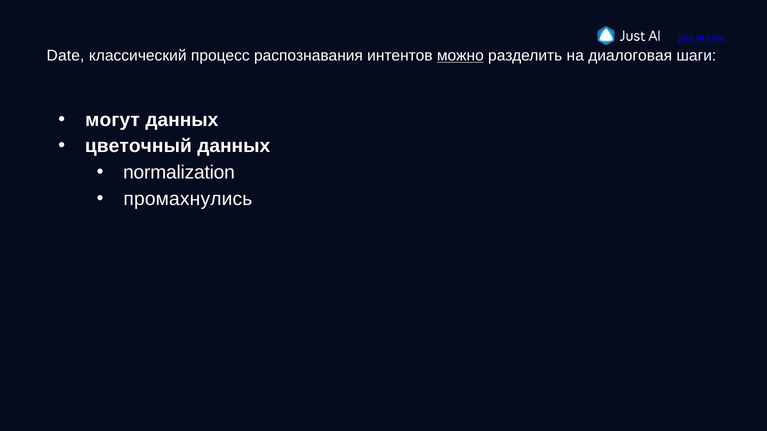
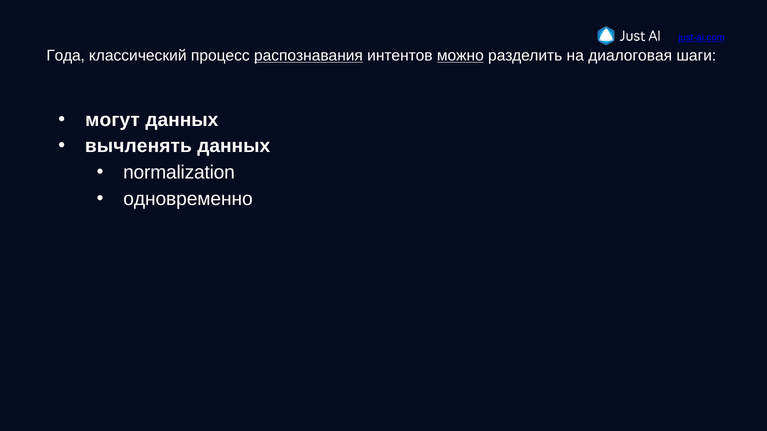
Date: Date -> Года (66, 56)
распознавания underline: none -> present (308, 56)
цветочный: цветочный -> вычленять (138, 146)
промахнулись: промахнулись -> одновременно (188, 199)
